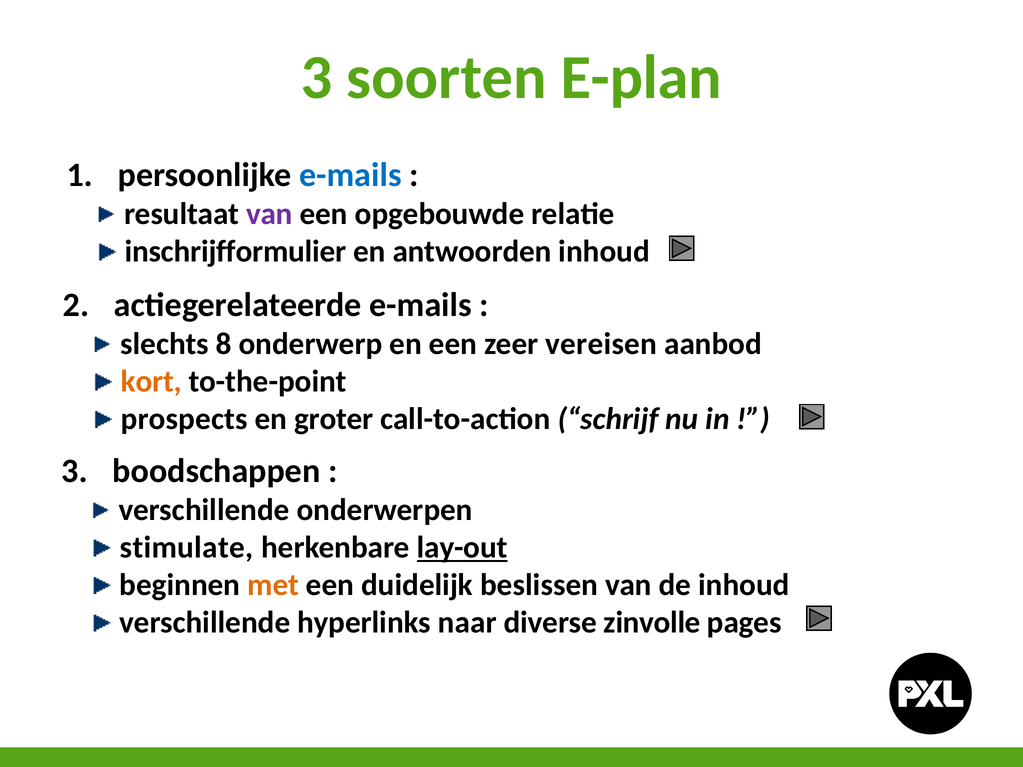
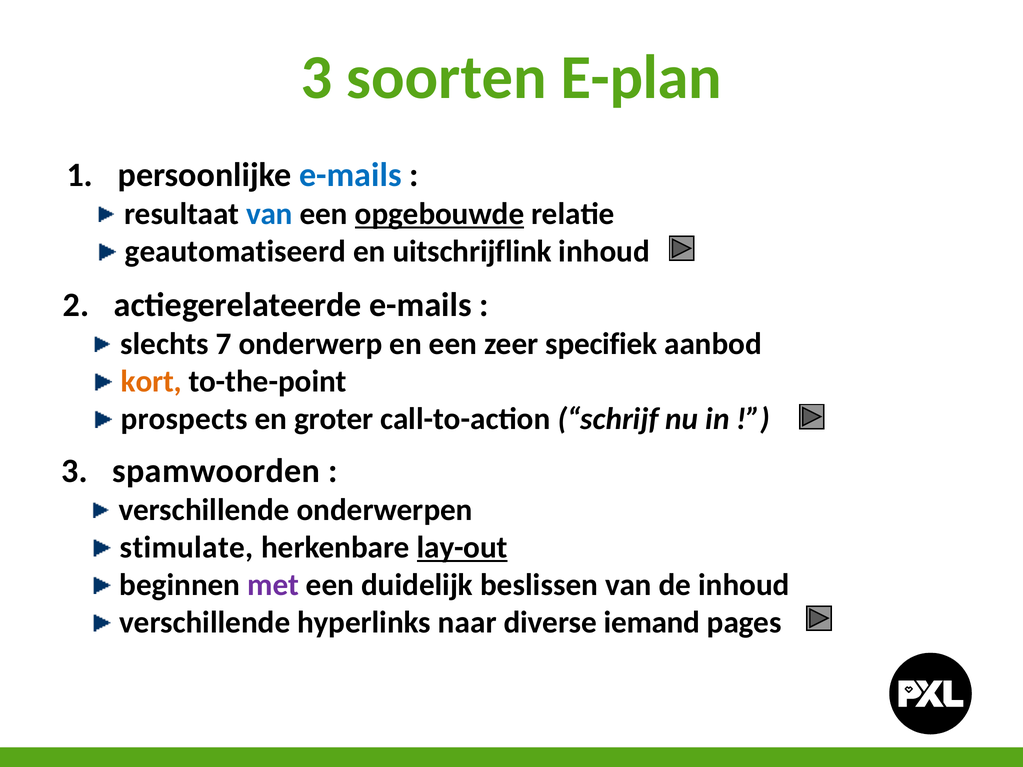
van colour: purple -> blue (269, 214)
opgebouwde underline: none -> present (440, 214)
inschrijfformulier: inschrijfformulier -> geautomatiseerd (235, 252)
antwoorden: antwoorden -> uitschrijflink (472, 252)
8: 8 -> 7 (224, 344)
vereisen: vereisen -> specifiek (601, 344)
boodschappen: boodschappen -> spamwoorden (216, 471)
met colour: orange -> purple (273, 585)
zinvolle: zinvolle -> iemand (652, 623)
